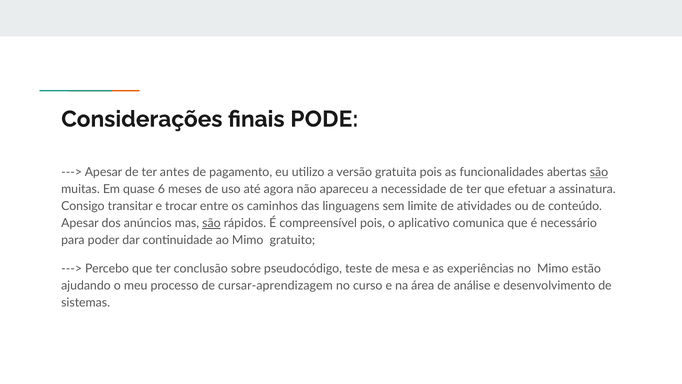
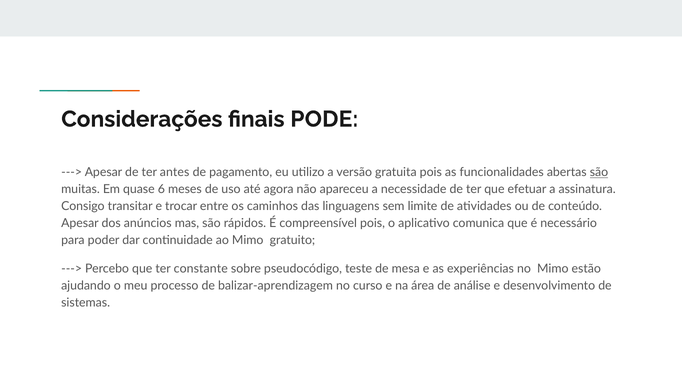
são underline: present -> none (211, 223)
conclusão: conclusão -> constante (201, 268)
cursar-aprendizagem: cursar-aprendizagem -> balizar-aprendizagem (275, 285)
